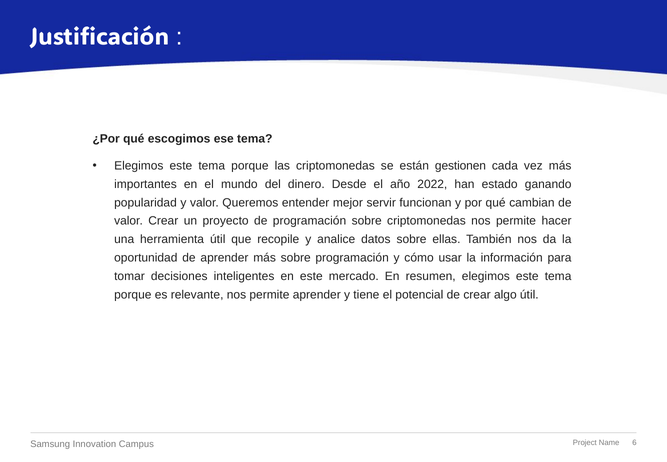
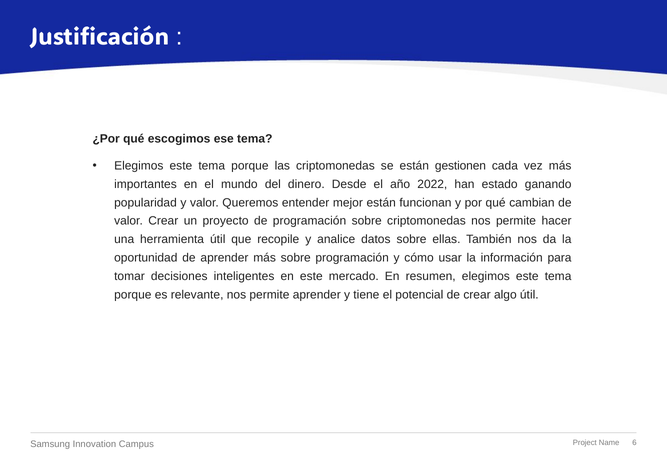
mejor servir: servir -> están (381, 203)
